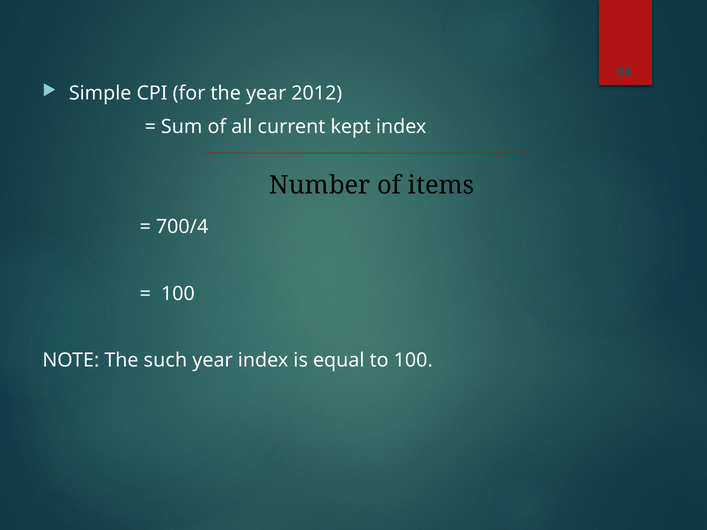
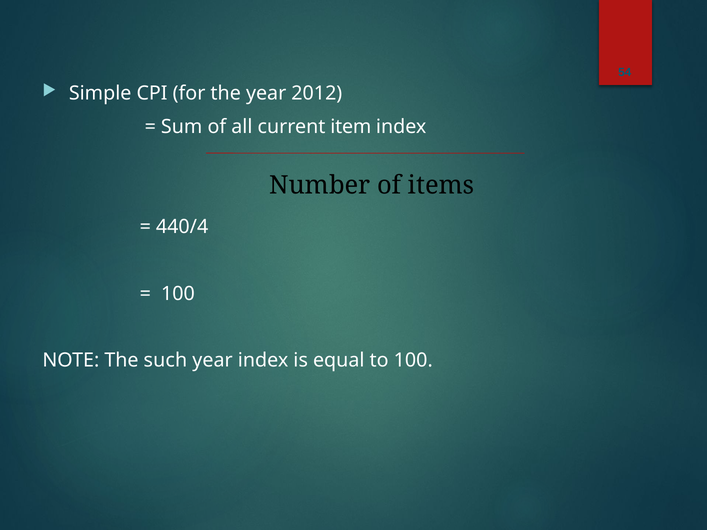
kept: kept -> item (351, 127)
700/4: 700/4 -> 440/4 (182, 227)
